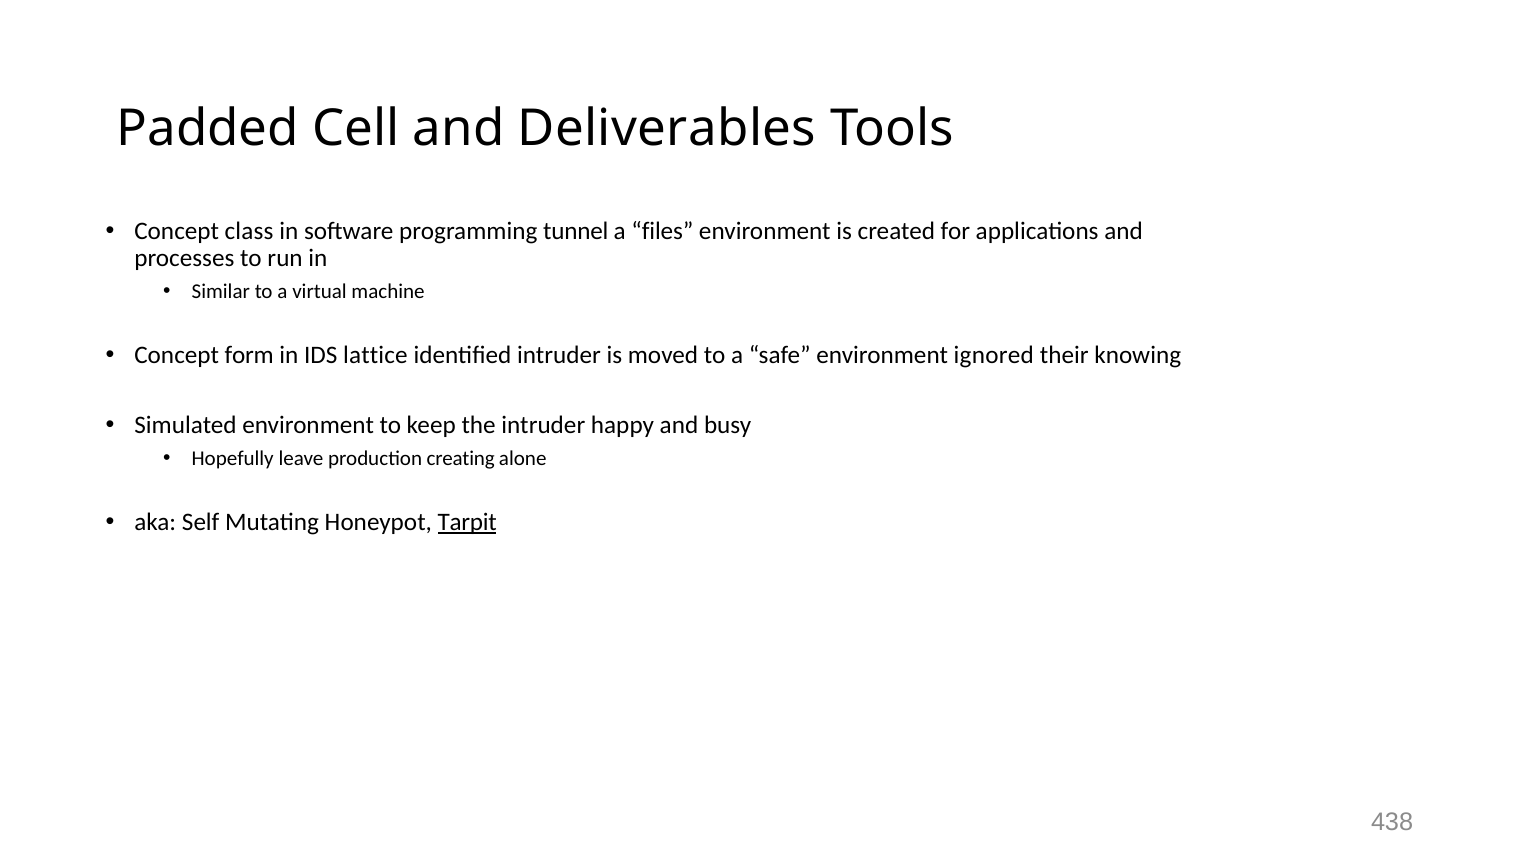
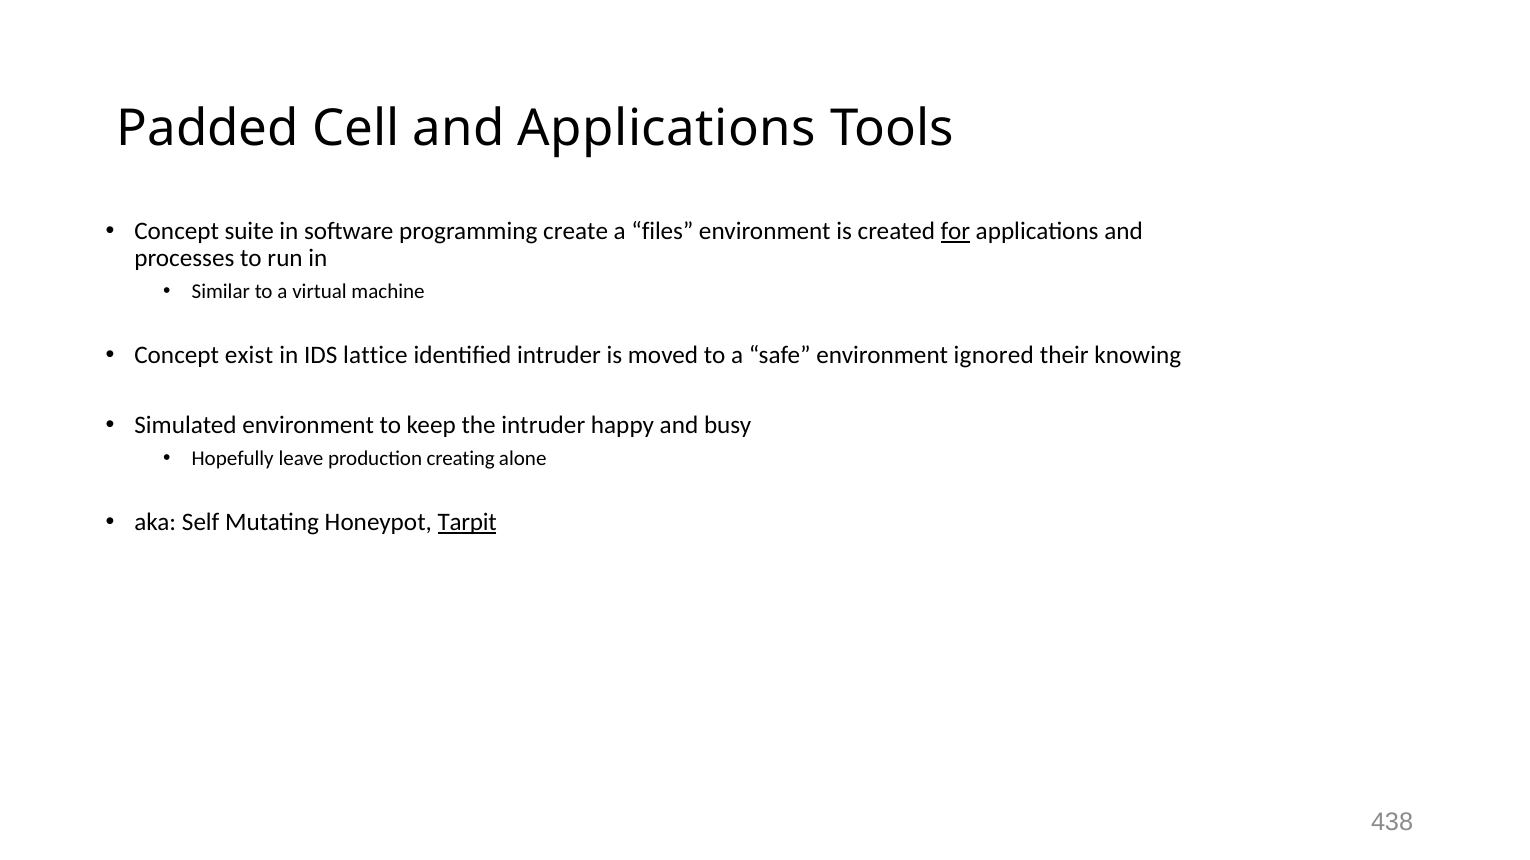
and Deliverables: Deliverables -> Applications (667, 129)
class: class -> suite (249, 231)
tunnel: tunnel -> create (576, 231)
for underline: none -> present (955, 231)
form: form -> exist (249, 355)
